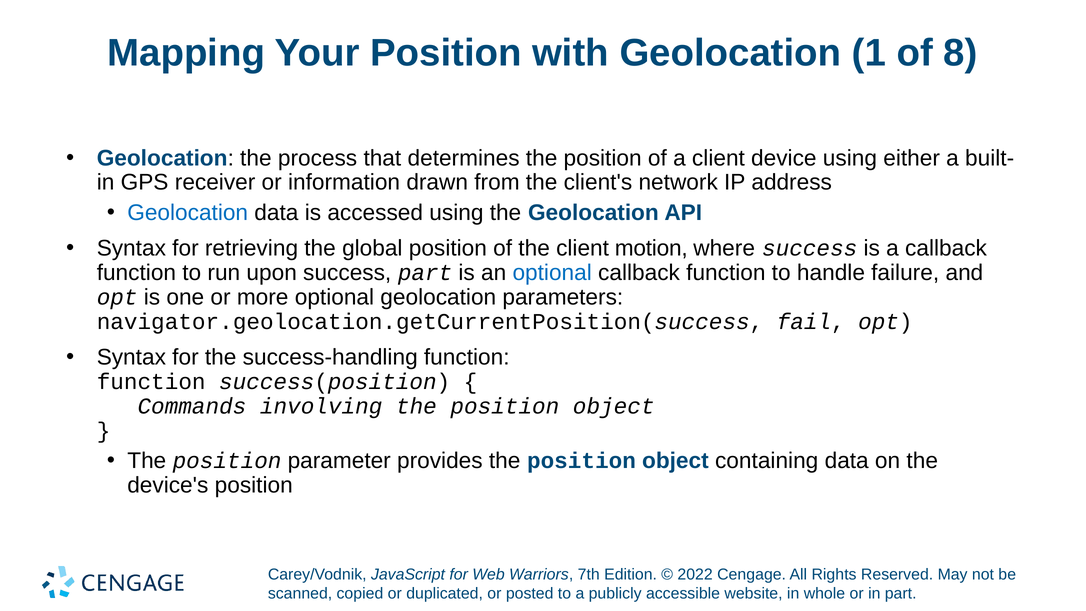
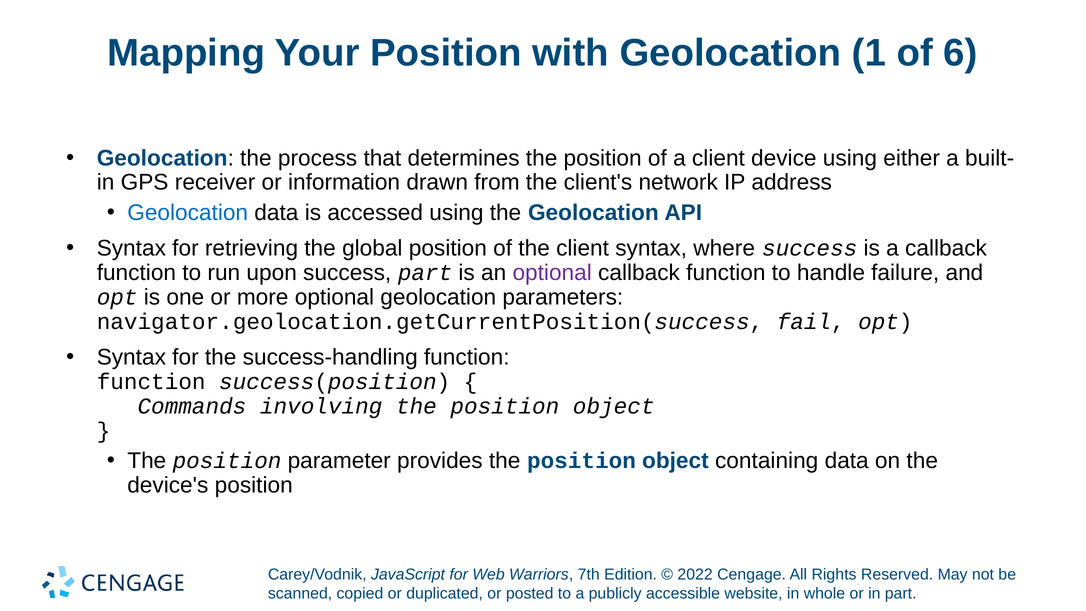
8: 8 -> 6 (961, 53)
client motion: motion -> syntax (651, 248)
optional colour: blue -> purple (552, 273)
